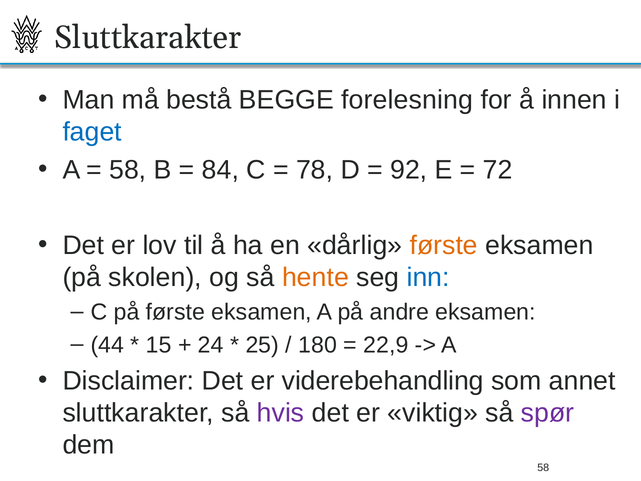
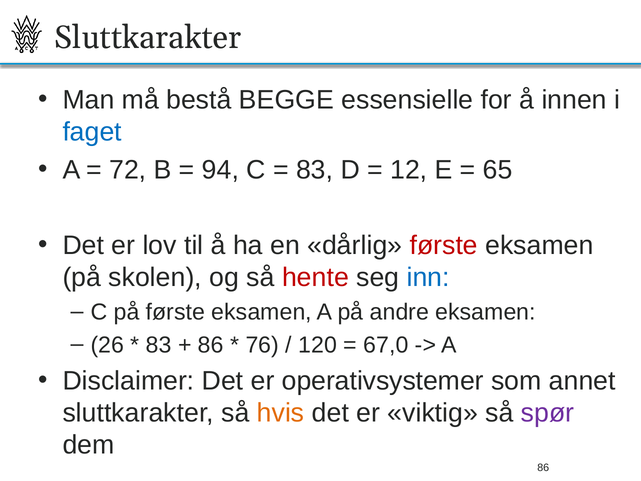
forelesning: forelesning -> essensielle (407, 100)
58: 58 -> 72 (128, 170)
84: 84 -> 94 (220, 170)
78: 78 -> 83 (315, 170)
92: 92 -> 12 (409, 170)
72: 72 -> 65 (498, 170)
første colour: orange -> red (444, 245)
hente colour: orange -> red (315, 277)
44: 44 -> 26 (107, 345)
15: 15 -> 83 (159, 345)
24: 24 -> 86 (211, 345)
25: 25 -> 76 (262, 345)
180: 180 -> 120 (318, 345)
22,9: 22,9 -> 67,0 (386, 345)
viderebehandling: viderebehandling -> operativsystemer (383, 381)
hvis colour: purple -> orange (281, 413)
blistog@nith.no 58: 58 -> 86 (543, 468)
